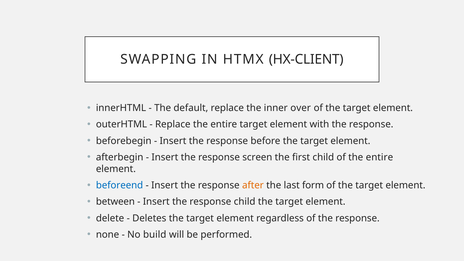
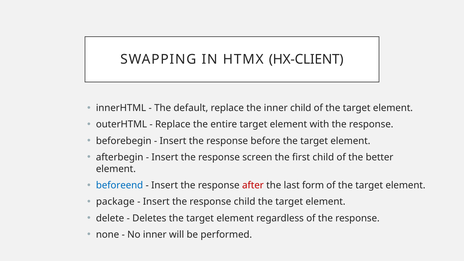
inner over: over -> child (301, 108)
of the entire: entire -> better (380, 157)
after colour: orange -> red (253, 185)
between: between -> package (115, 202)
No build: build -> inner (155, 235)
